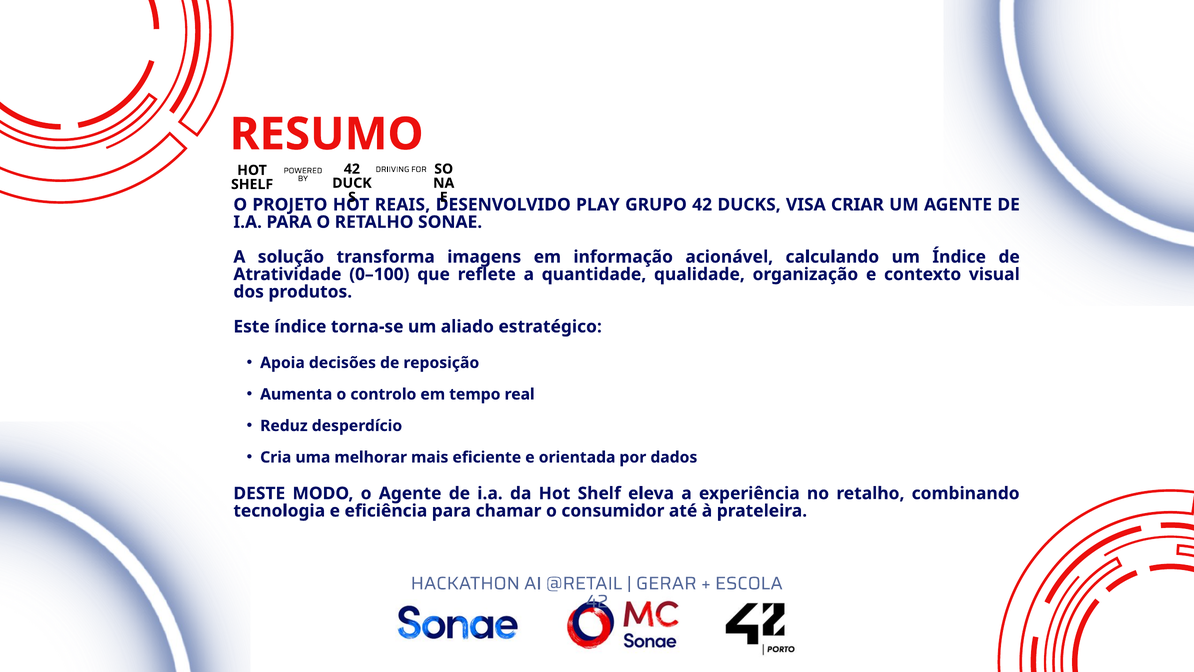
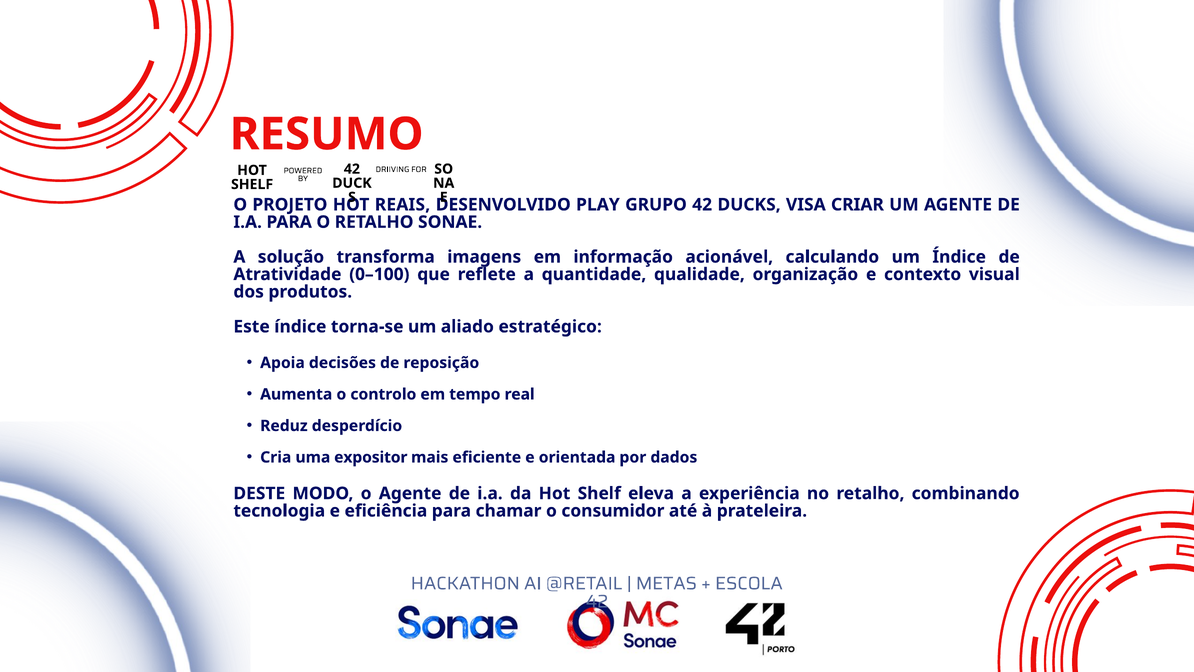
melhorar: melhorar -> expositor (371, 457)
GERAR: GERAR -> METAS (666, 583)
